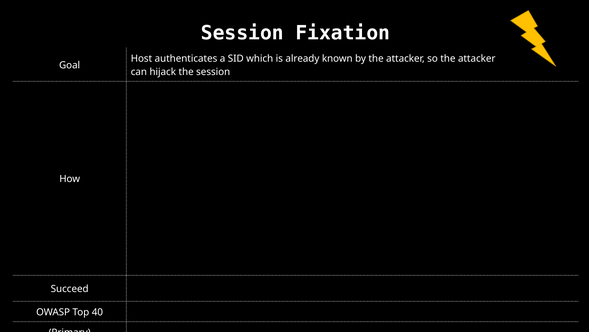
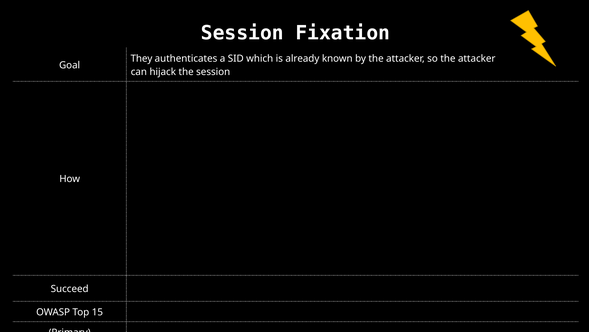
Host: Host -> They (141, 58)
40: 40 -> 15 (97, 311)
